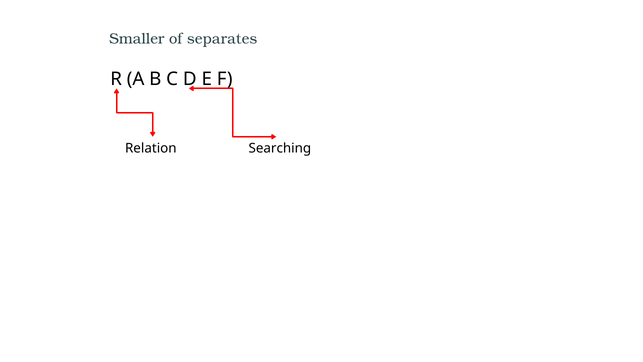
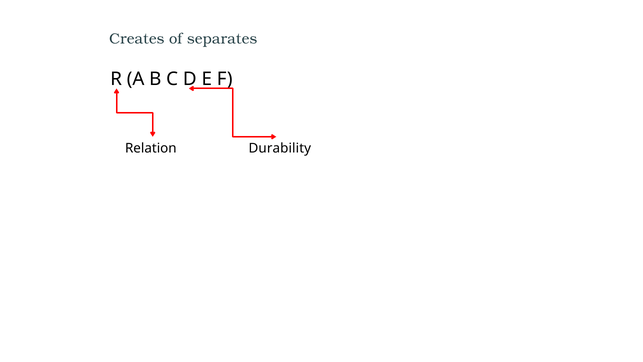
Smaller: Smaller -> Creates (137, 39)
Searching: Searching -> Durability (280, 148)
